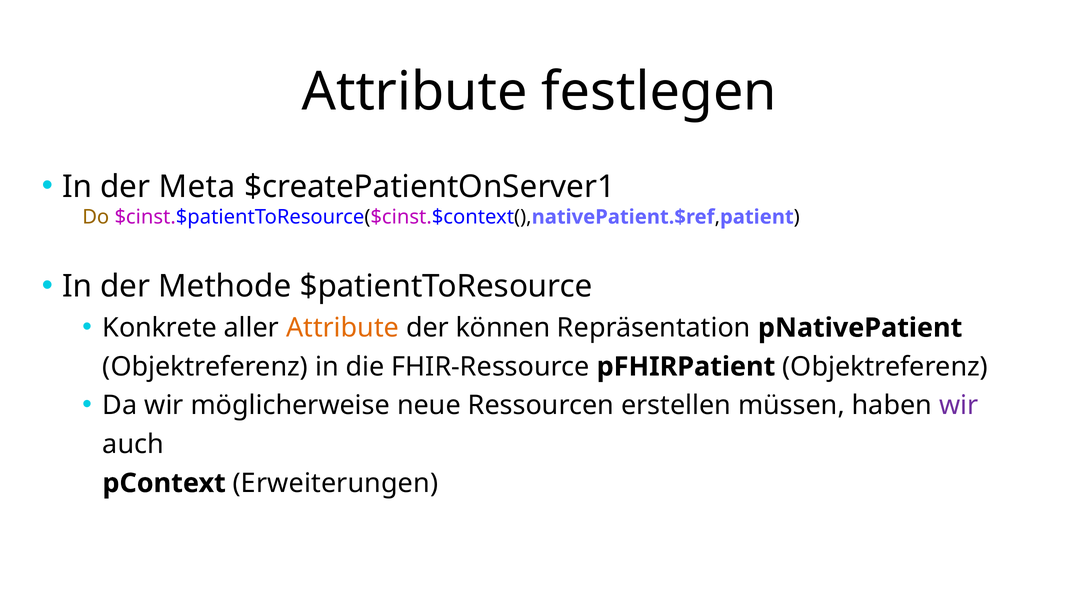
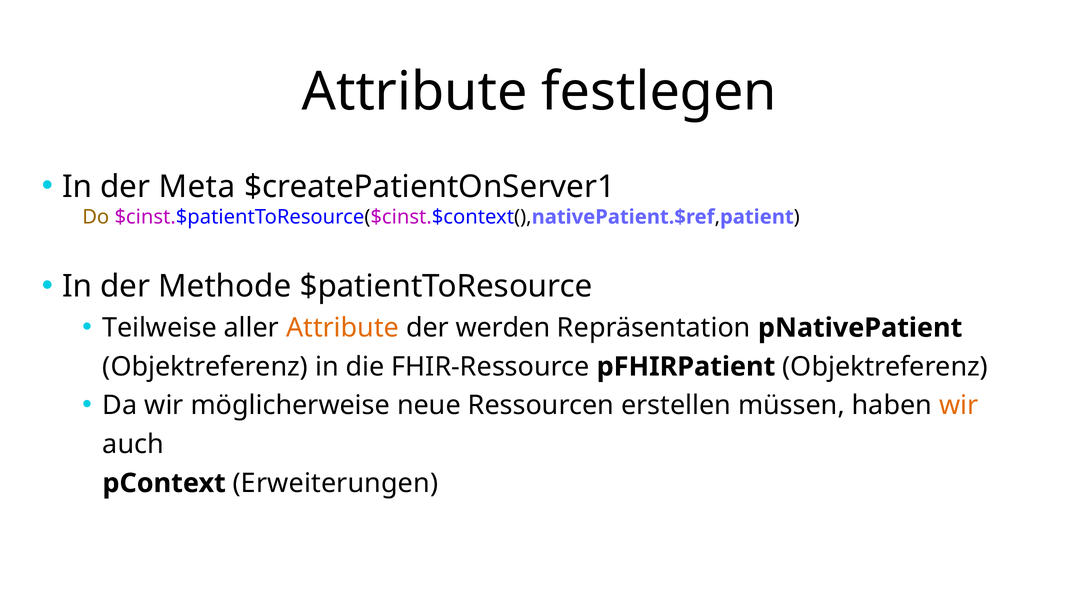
Konkrete: Konkrete -> Teilweise (160, 328)
können: können -> werden (503, 328)
wir colour: purple -> orange (959, 405)
